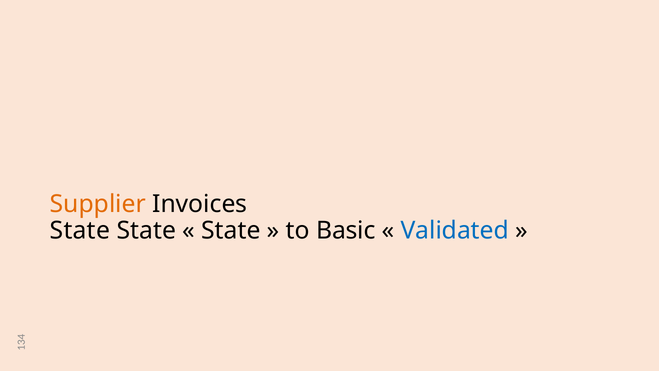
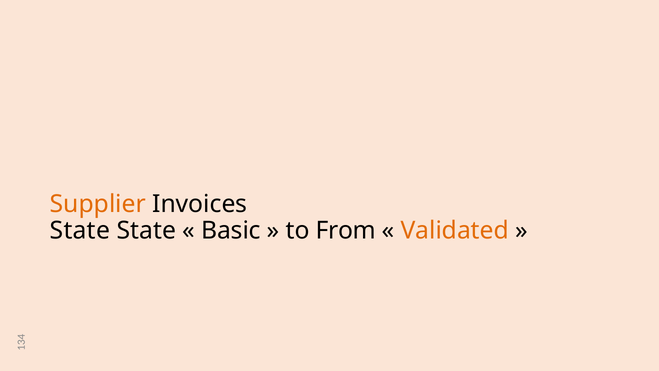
State: State -> Basic (231, 231)
Basic: Basic -> From (346, 231)
Validated colour: blue -> orange (455, 231)
